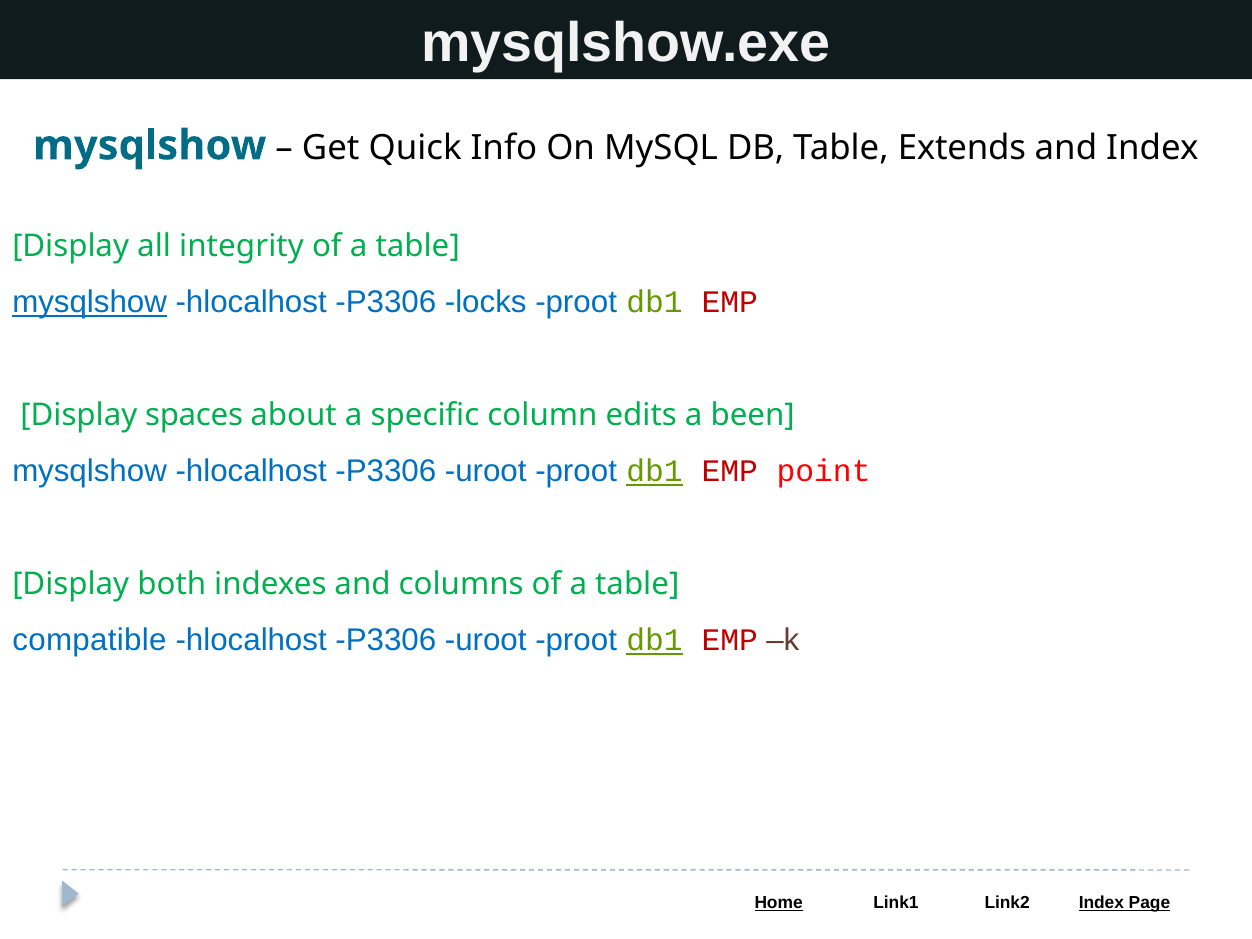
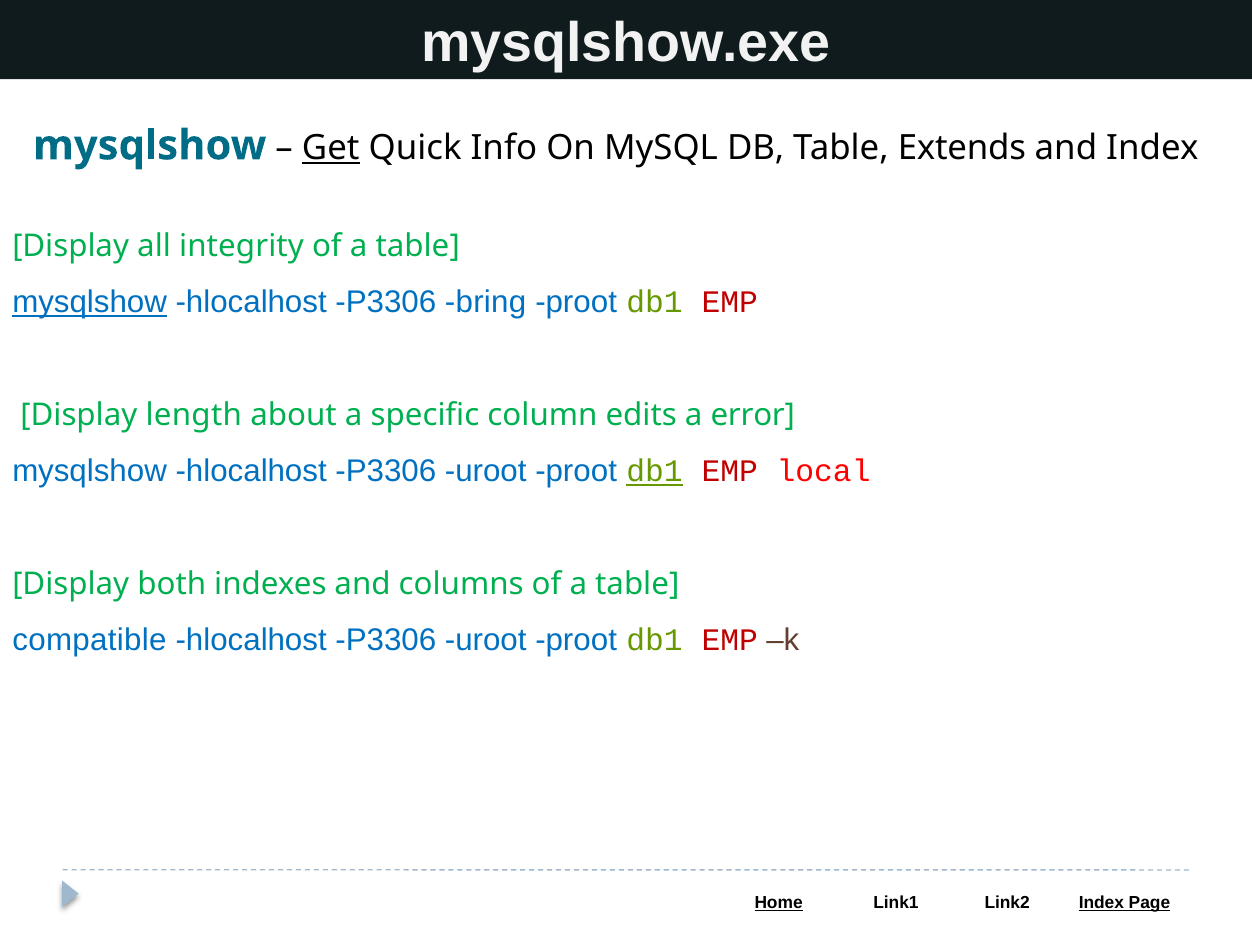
Get underline: none -> present (331, 148)
locks: locks -> bring (486, 302)
spaces: spaces -> length (194, 415)
been: been -> error (753, 415)
point: point -> local (824, 471)
db1 underline: present -> none (655, 640)
